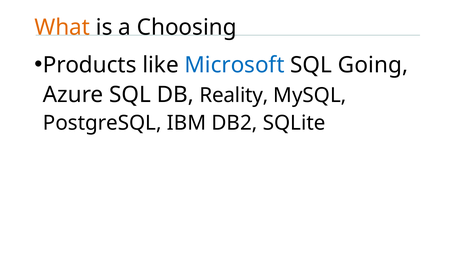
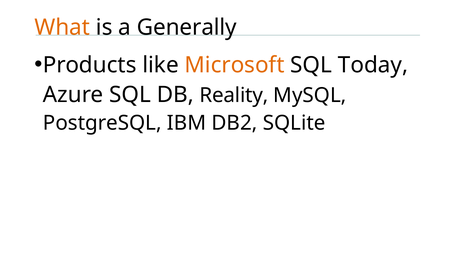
Choosing: Choosing -> Generally (187, 27)
Microsoft colour: blue -> orange (235, 65)
Going: Going -> Today (373, 65)
